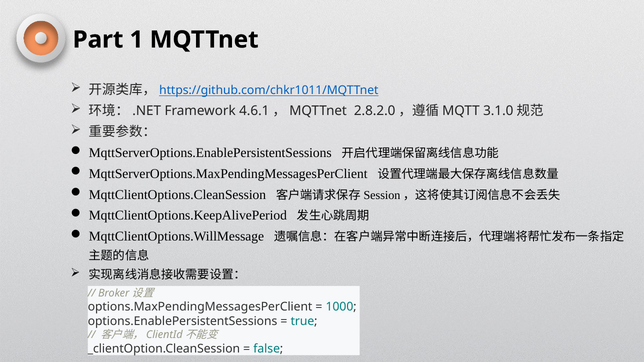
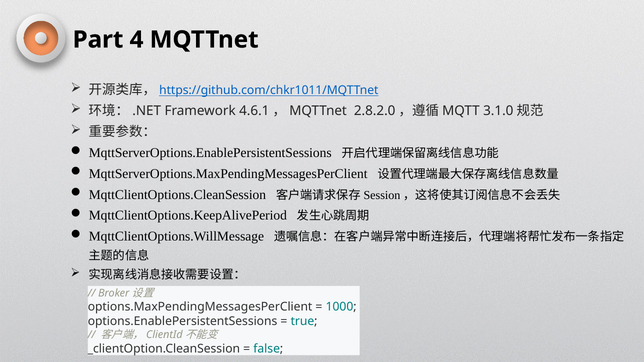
1: 1 -> 4 (137, 40)
